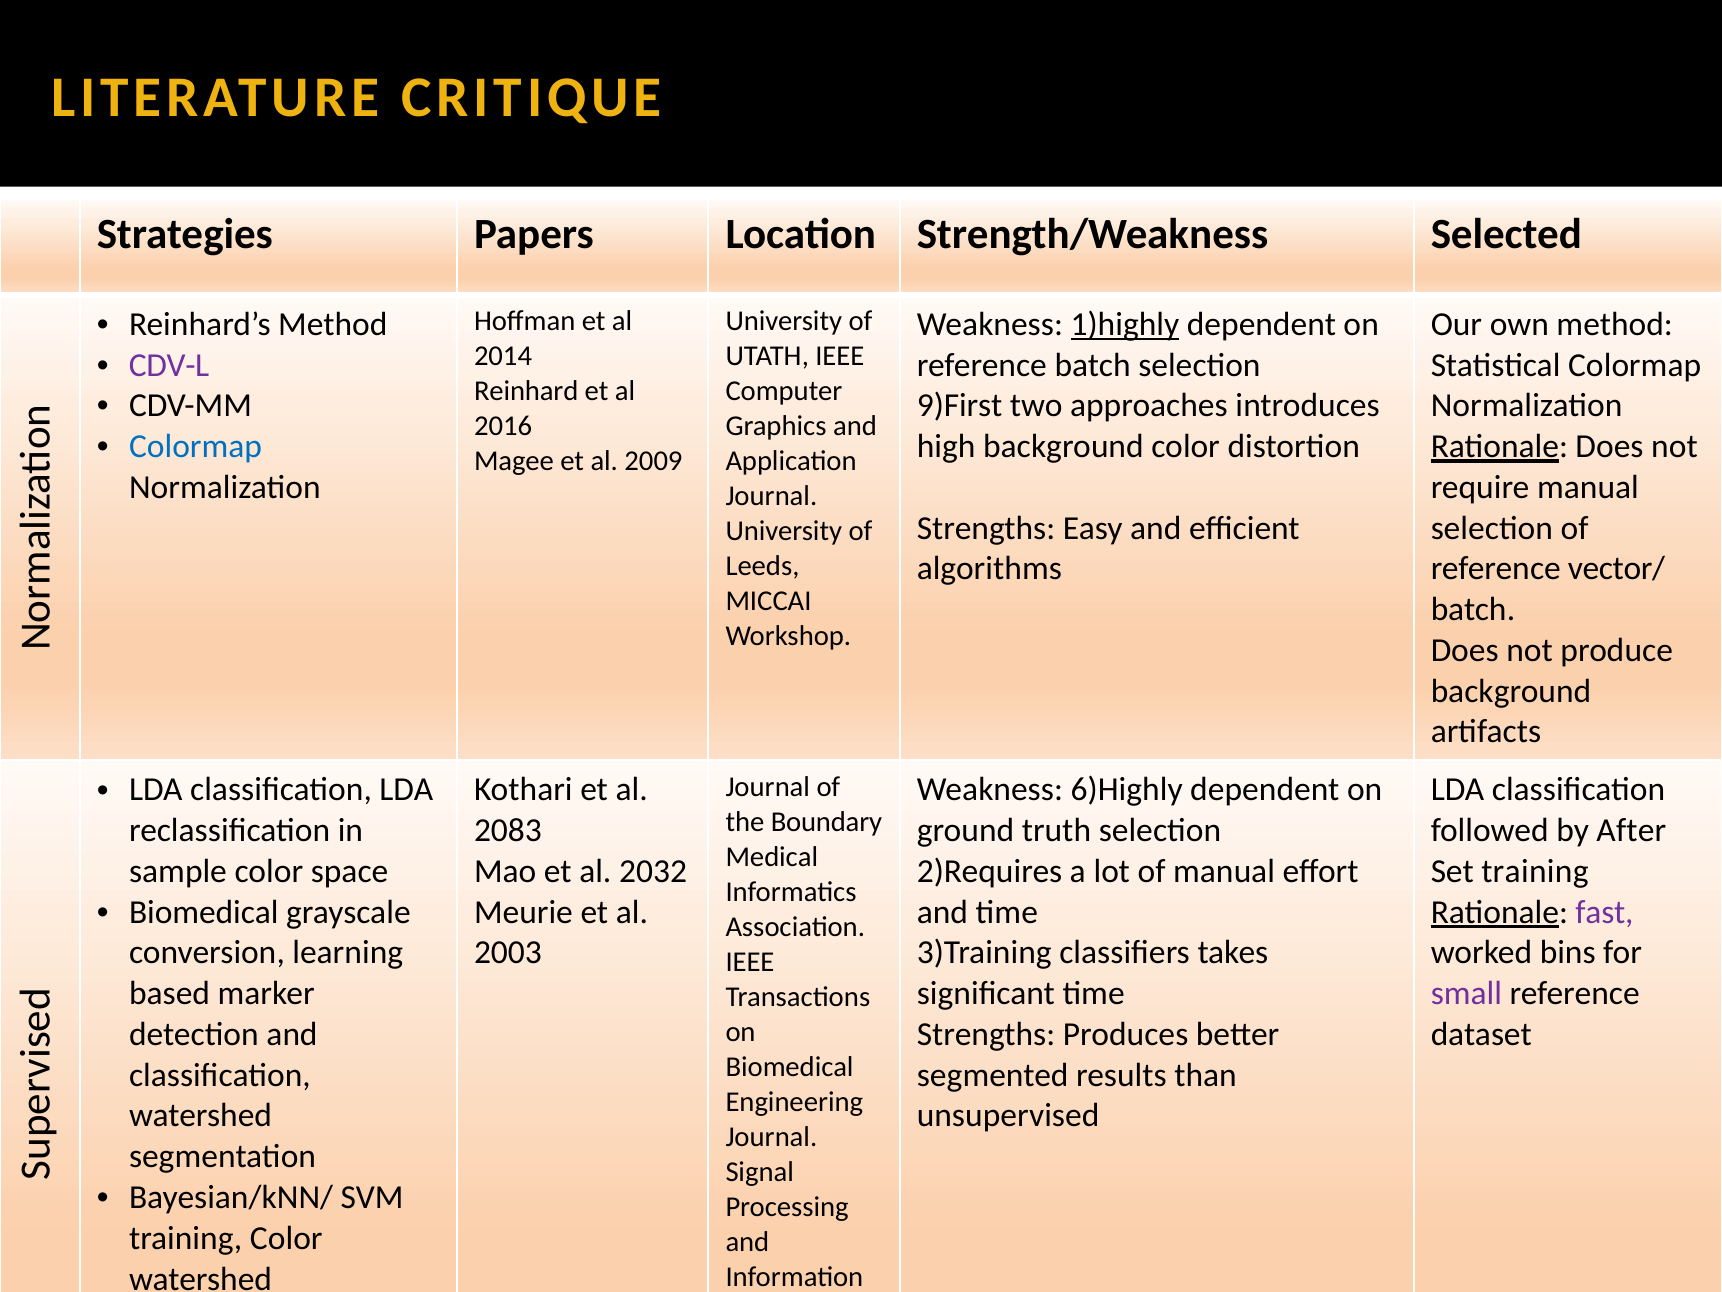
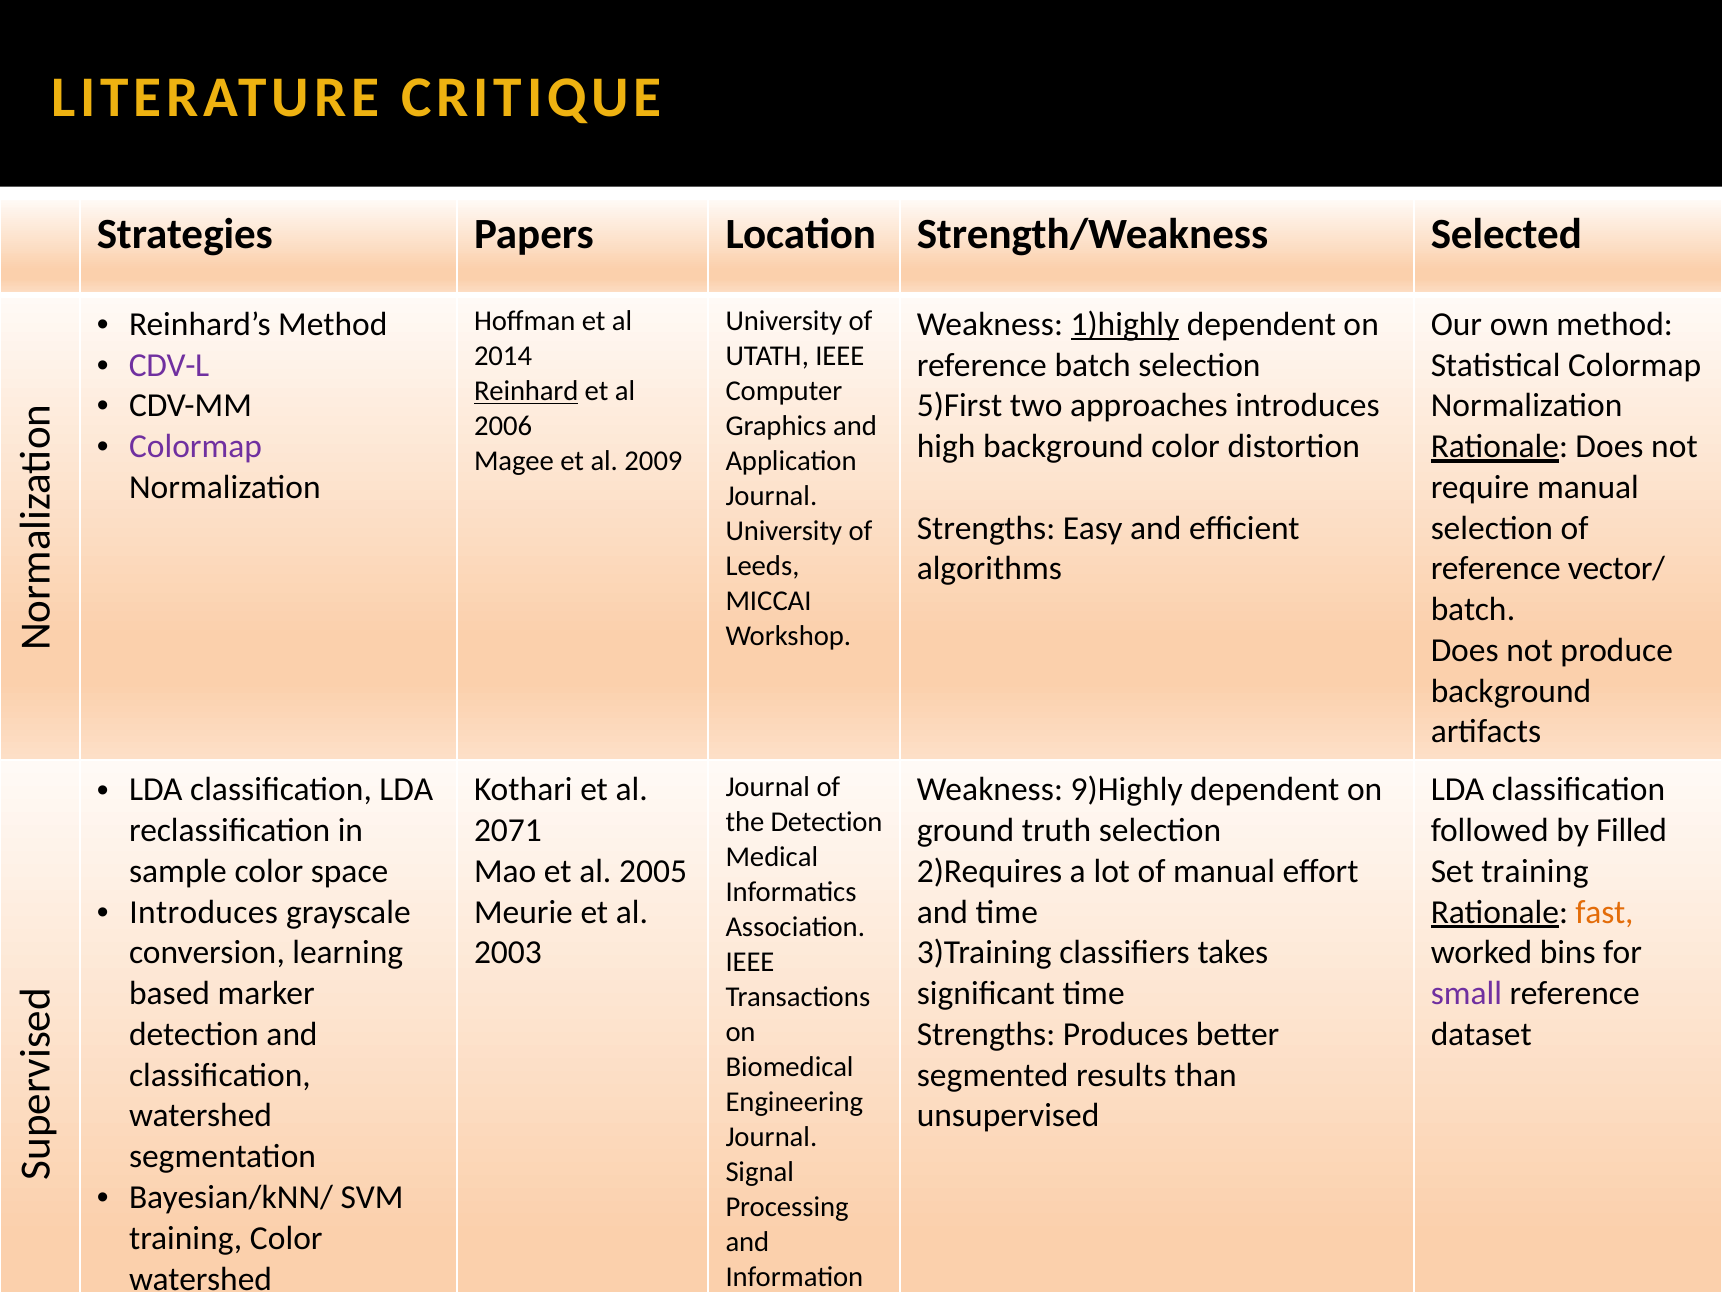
Reinhard underline: none -> present (526, 391)
9)First: 9)First -> 5)First (960, 406)
2016: 2016 -> 2006 (503, 426)
Colormap colour: blue -> purple (196, 446)
6)Highly: 6)Highly -> 9)Highly (1127, 790)
the Boundary: Boundary -> Detection (826, 822)
2083: 2083 -> 2071 (508, 830)
After: After -> Filled (1632, 830)
2032: 2032 -> 2005 (653, 871)
Biomedical: Biomedical -> Introduces (204, 912)
fast colour: purple -> orange (1604, 912)
